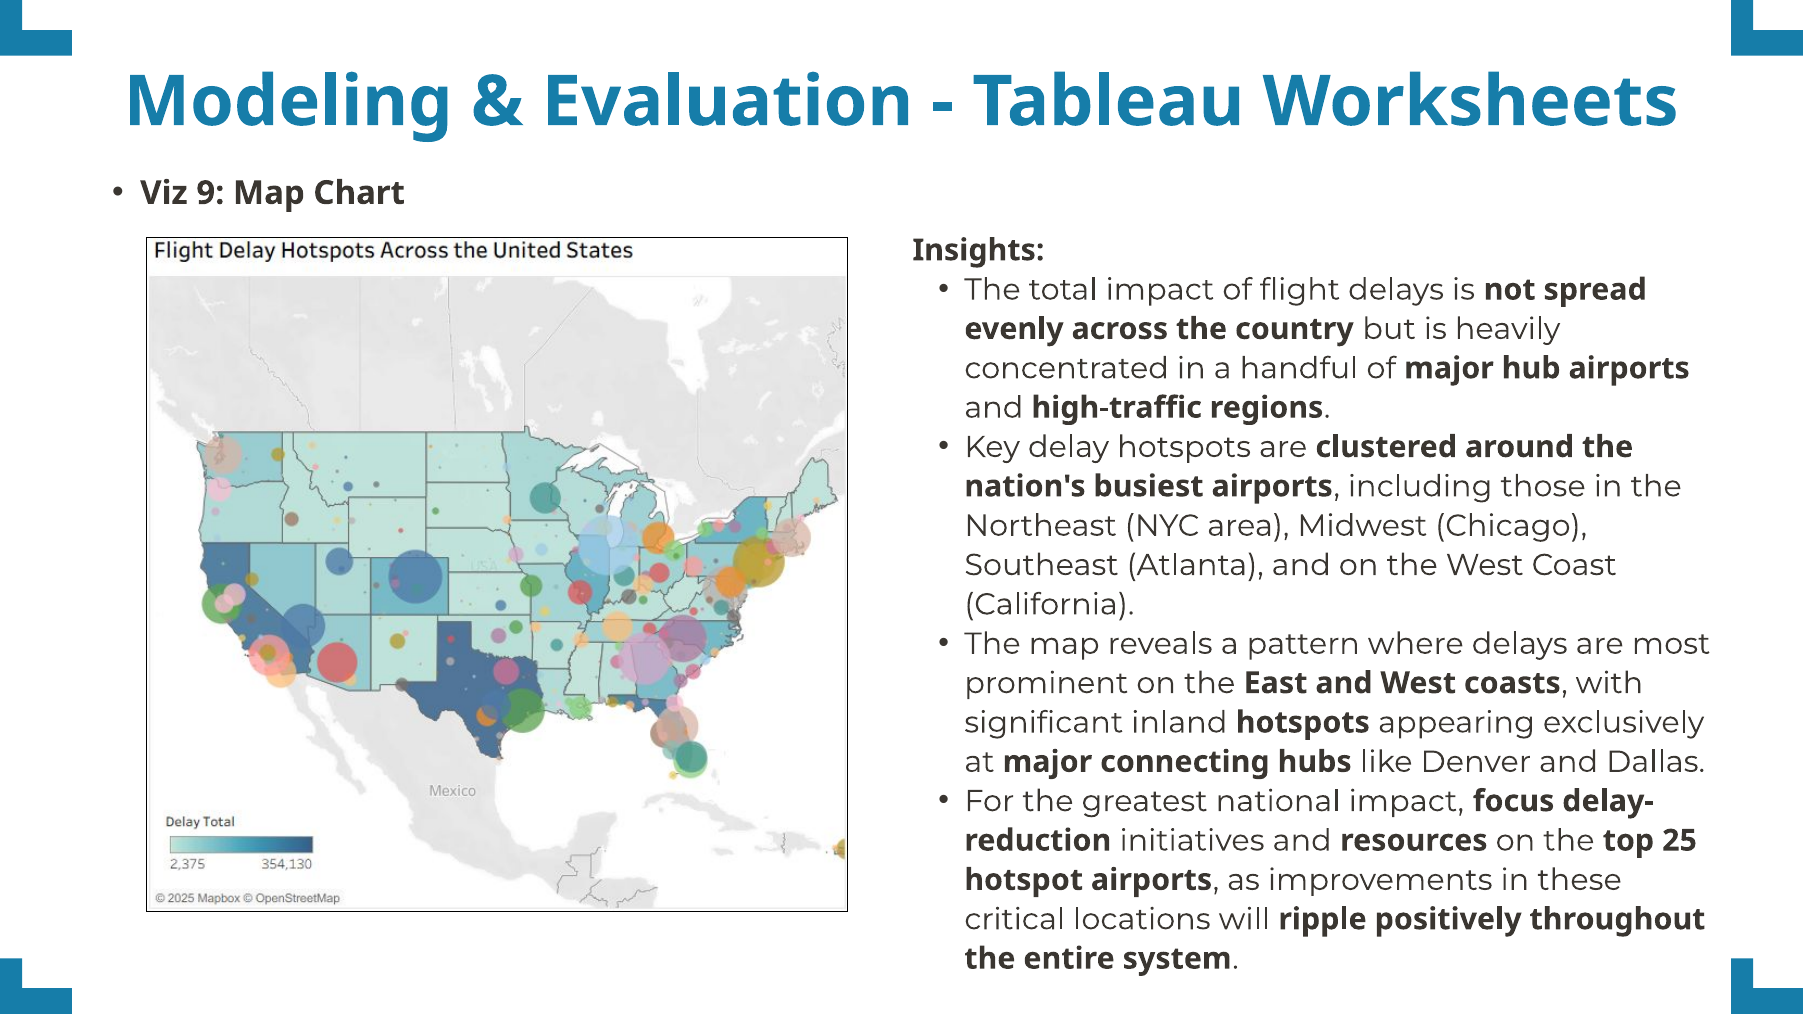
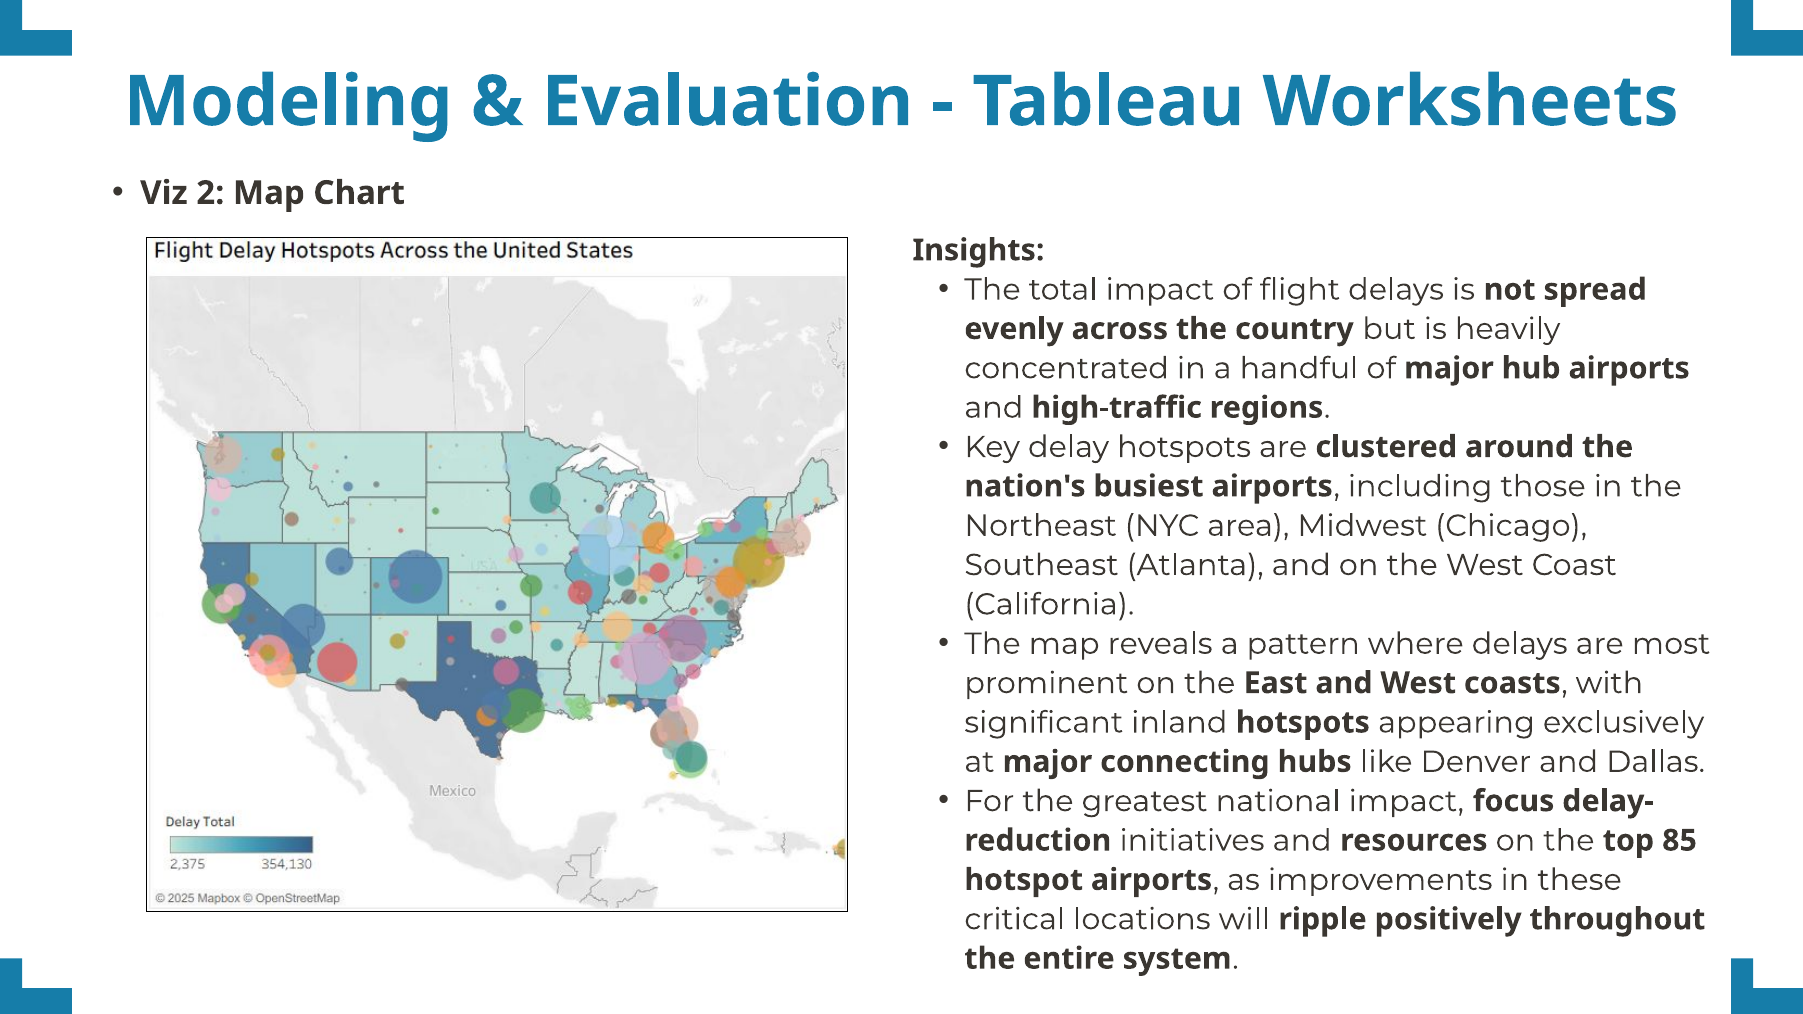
9: 9 -> 2 (210, 193)
25: 25 -> 85 (1680, 841)
